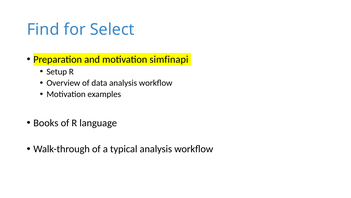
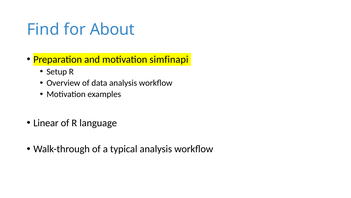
Select: Select -> About (112, 29)
Books: Books -> Linear (46, 123)
